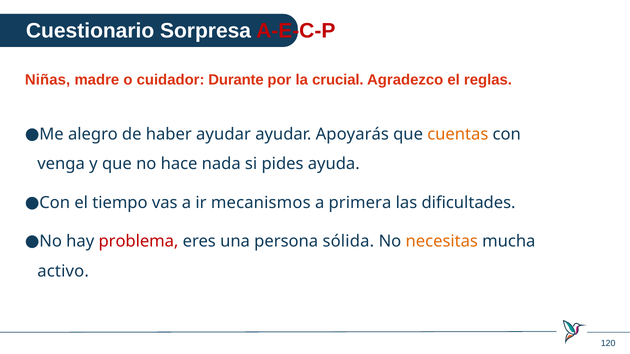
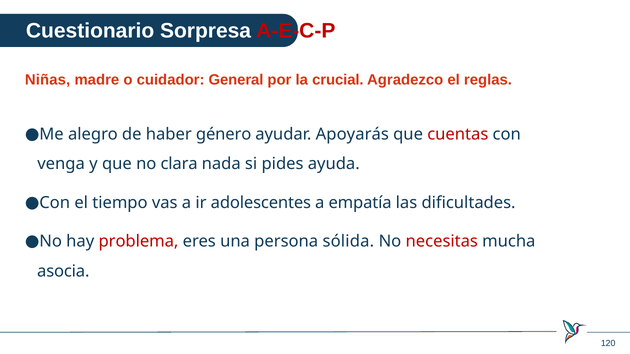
Durante: Durante -> General (236, 80)
haber ayudar: ayudar -> género (224, 134)
cuentas colour: orange -> red (458, 134)
hace: hace -> clara (179, 164)
mecanismos: mecanismos -> adolescentes (261, 203)
primera: primera -> empatía (360, 203)
necesitas colour: orange -> red (442, 241)
activo: activo -> asocia (63, 271)
